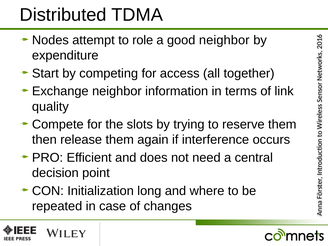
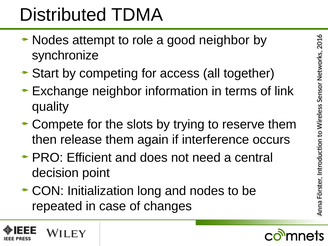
expenditure: expenditure -> synchronize (65, 56)
and where: where -> nodes (207, 191)
